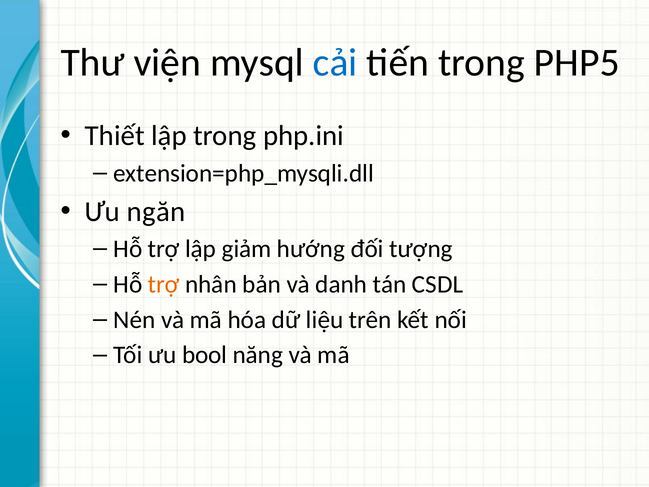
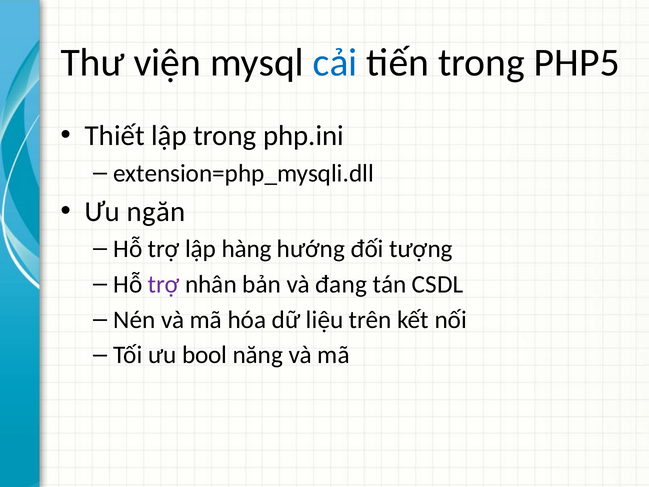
giảm: giảm -> hàng (247, 249)
trợ colour: orange -> purple (164, 284)
danh: danh -> đang (341, 284)
